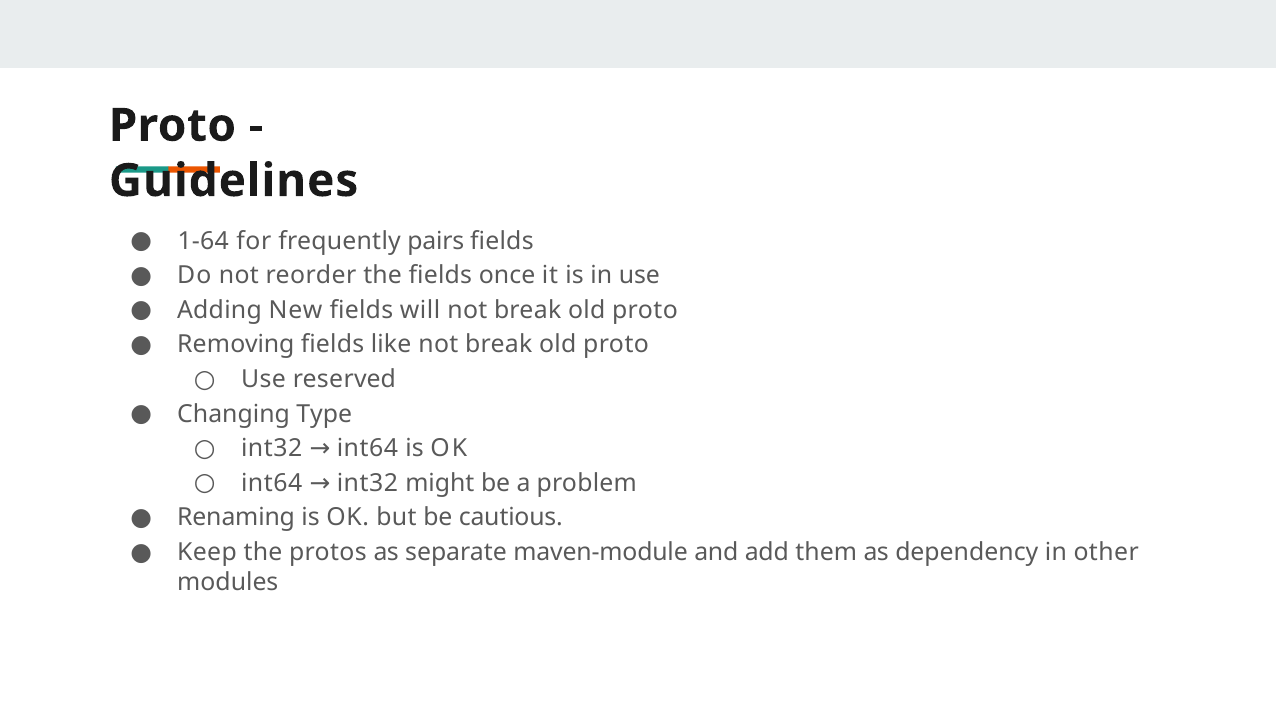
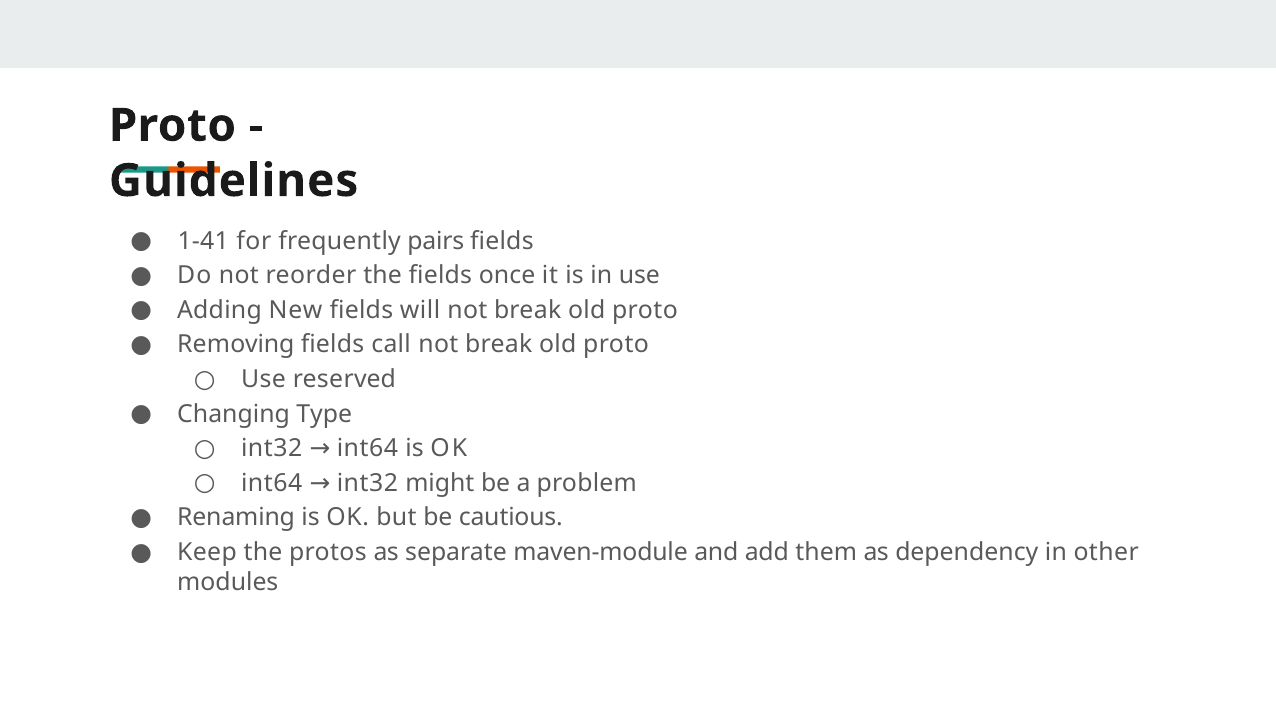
1-64: 1-64 -> 1-41 (203, 241)
like: like -> call (391, 345)
